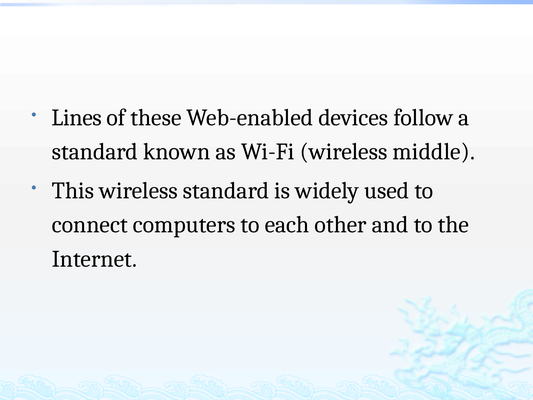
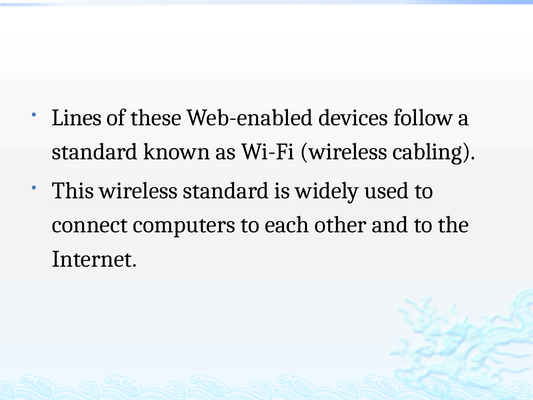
middle: middle -> cabling (434, 152)
